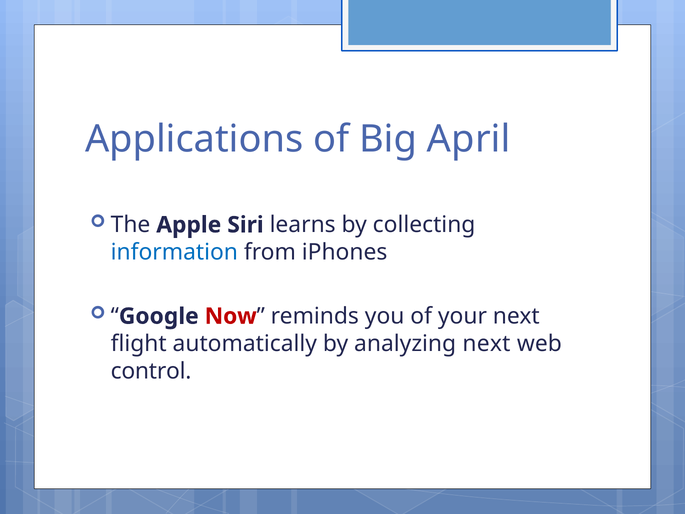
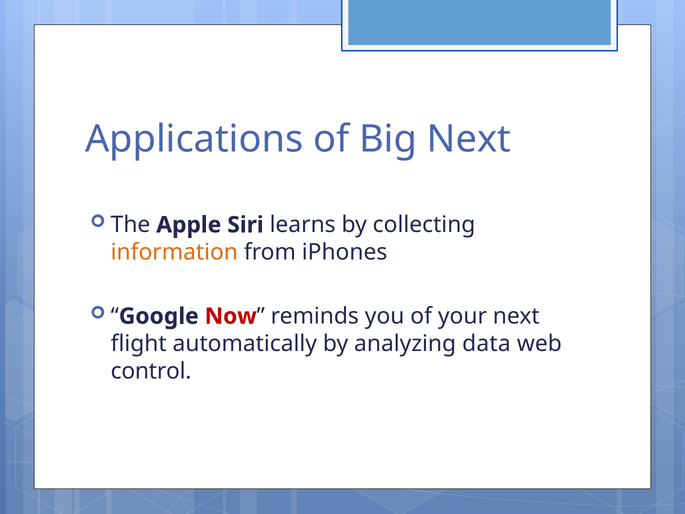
Big April: April -> Next (469, 139)
information colour: blue -> orange (174, 252)
analyzing next: next -> data (486, 343)
